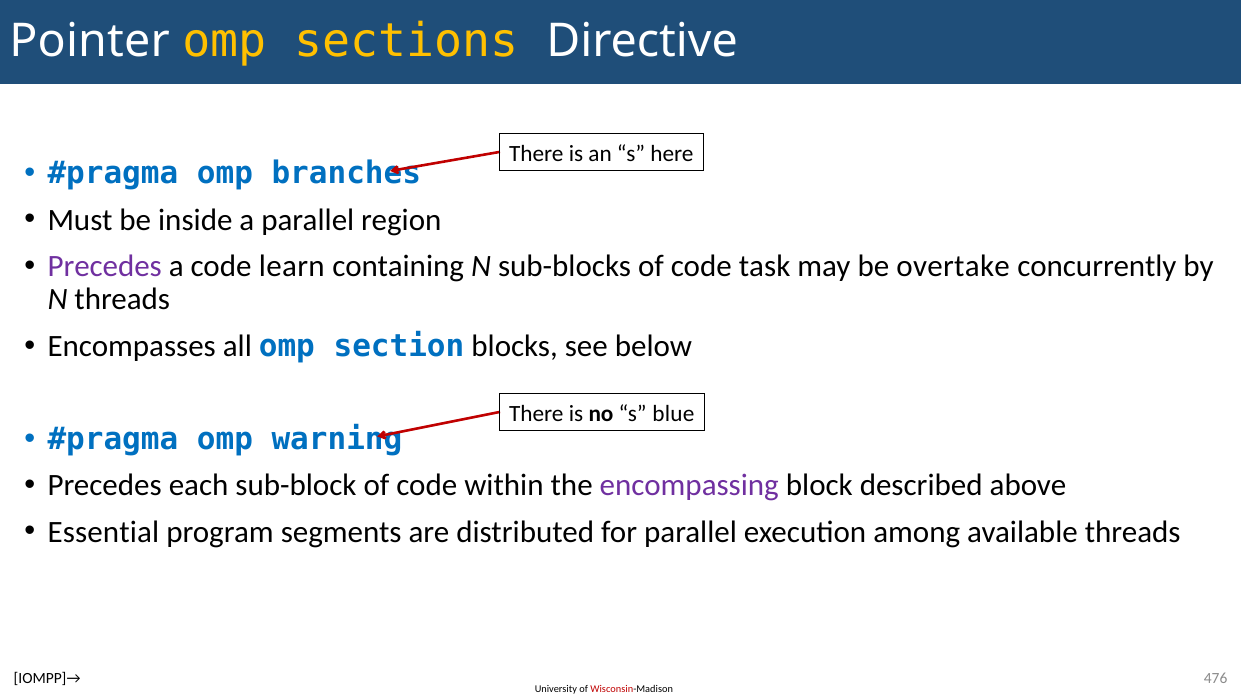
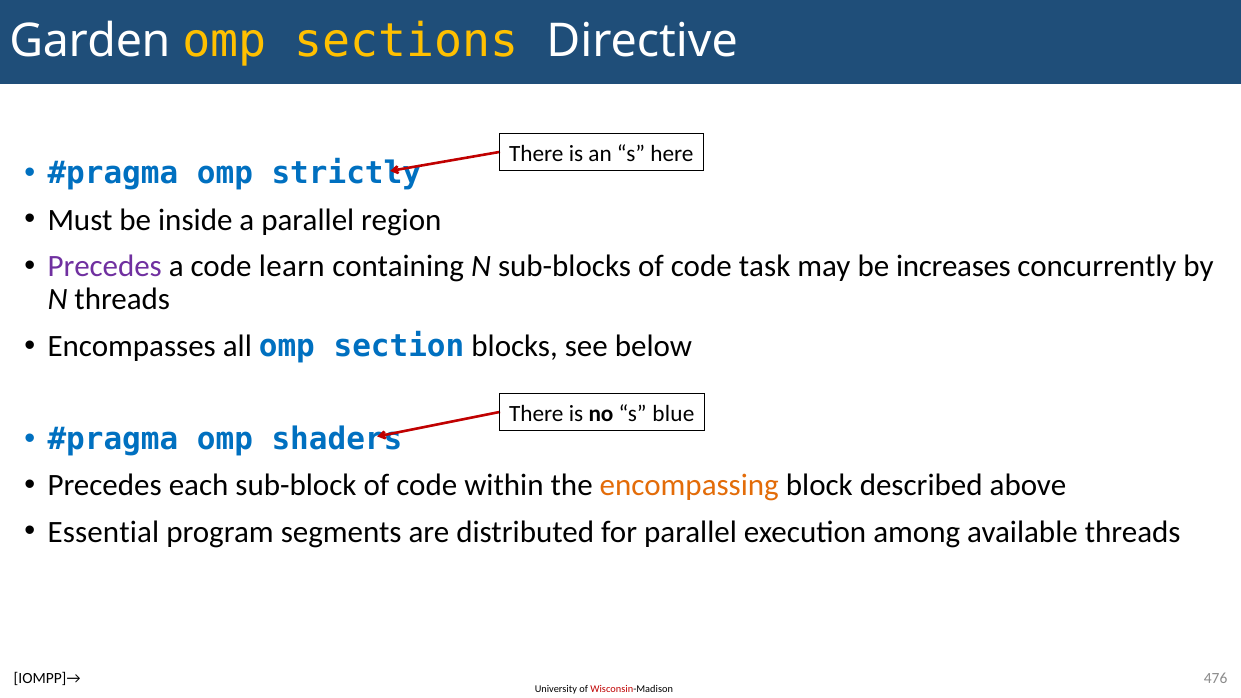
Pointer: Pointer -> Garden (90, 42)
branches: branches -> strictly (346, 173)
overtake: overtake -> increases (953, 266)
warning: warning -> shaders (337, 439)
encompassing colour: purple -> orange (689, 485)
